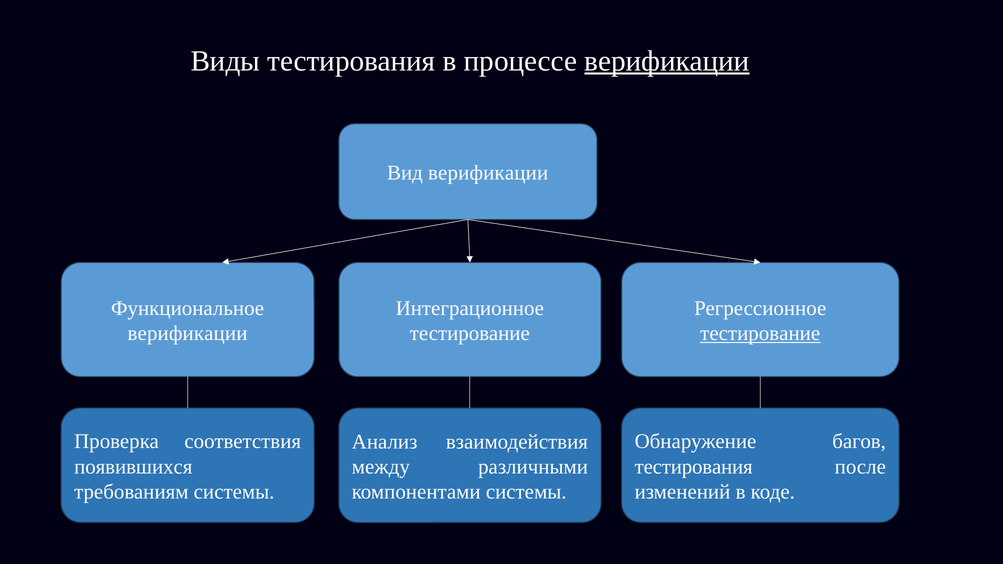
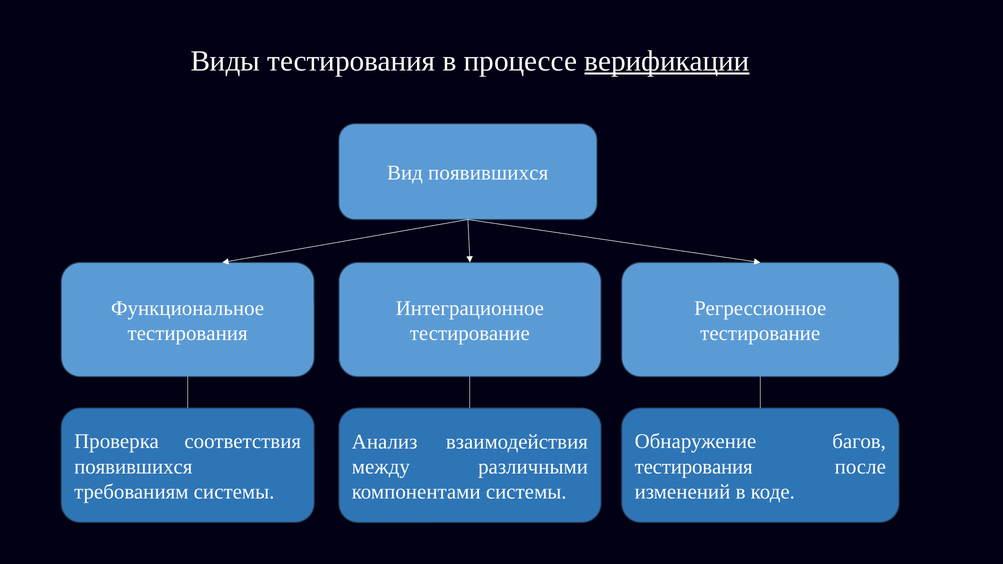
Вид верификации: верификации -> появившихся (488, 173)
верификации: верификации -> тестирования (188, 334)
тестирование underline: present -> none (760, 334)
